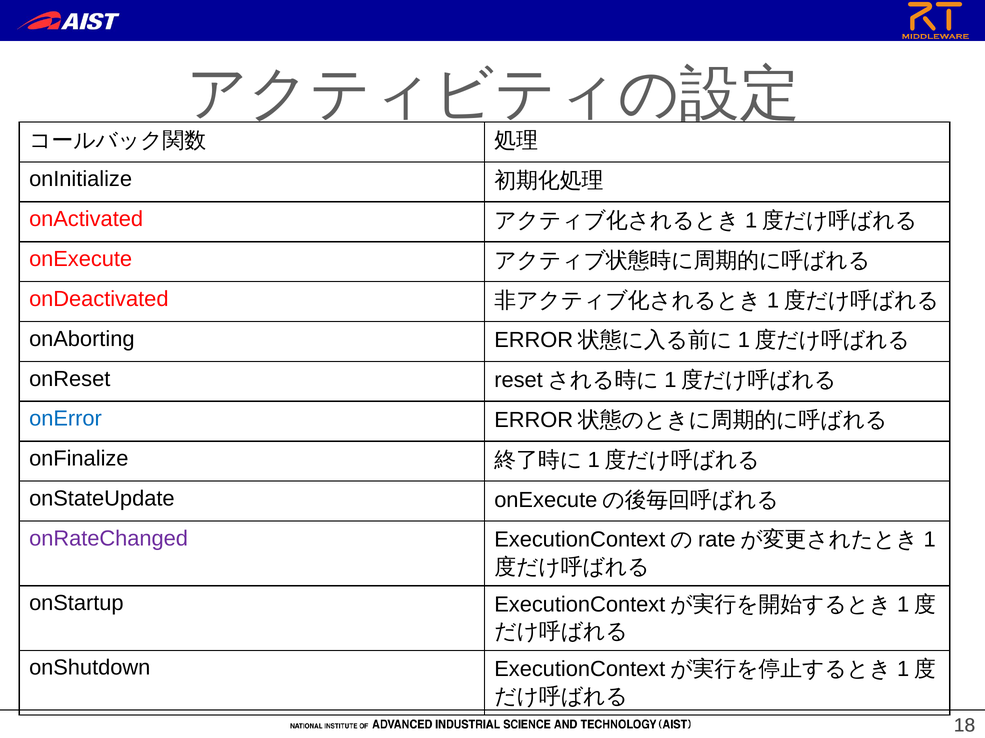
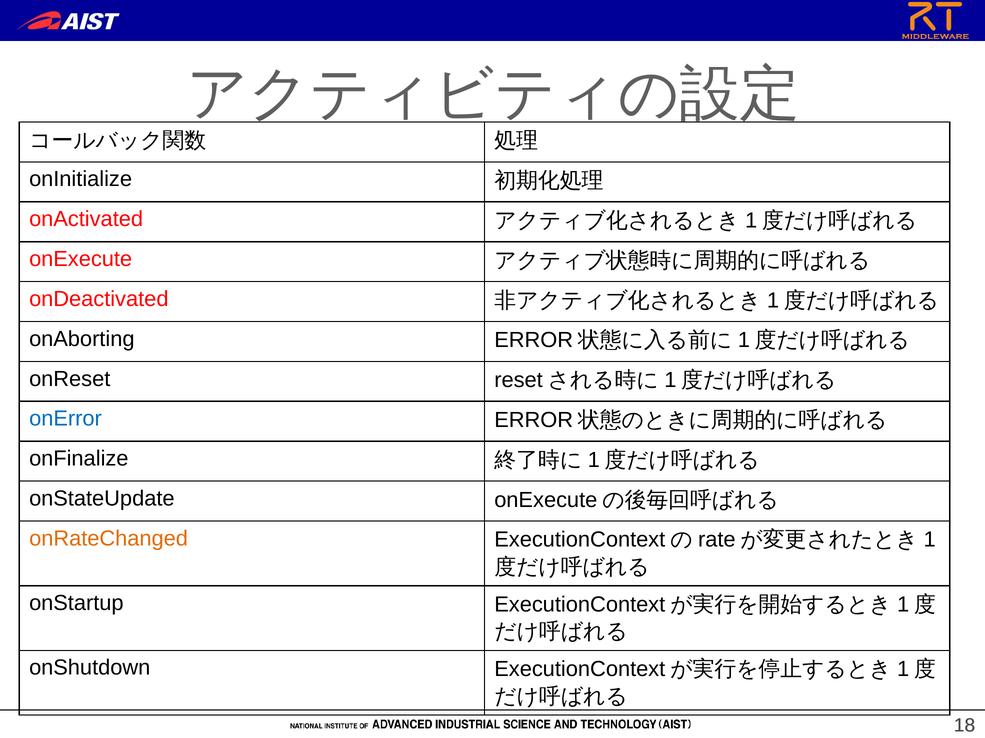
onRateChanged colour: purple -> orange (109, 539)
